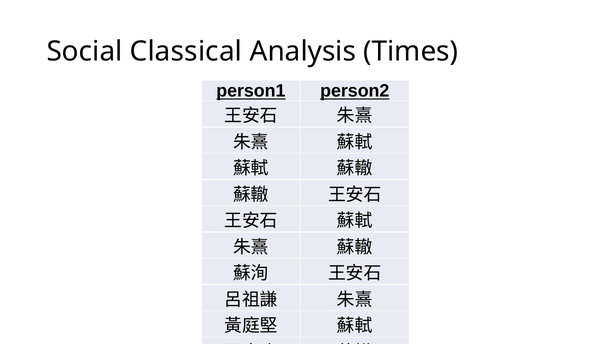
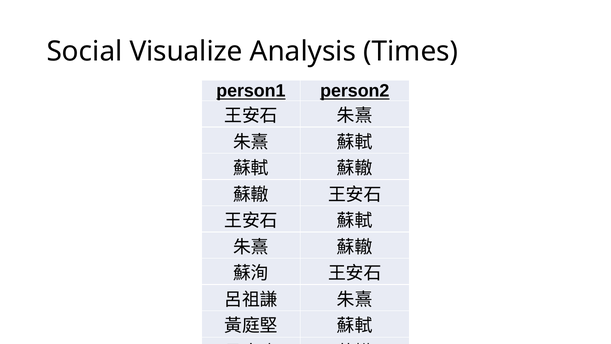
Classical: Classical -> Visualize (186, 51)
